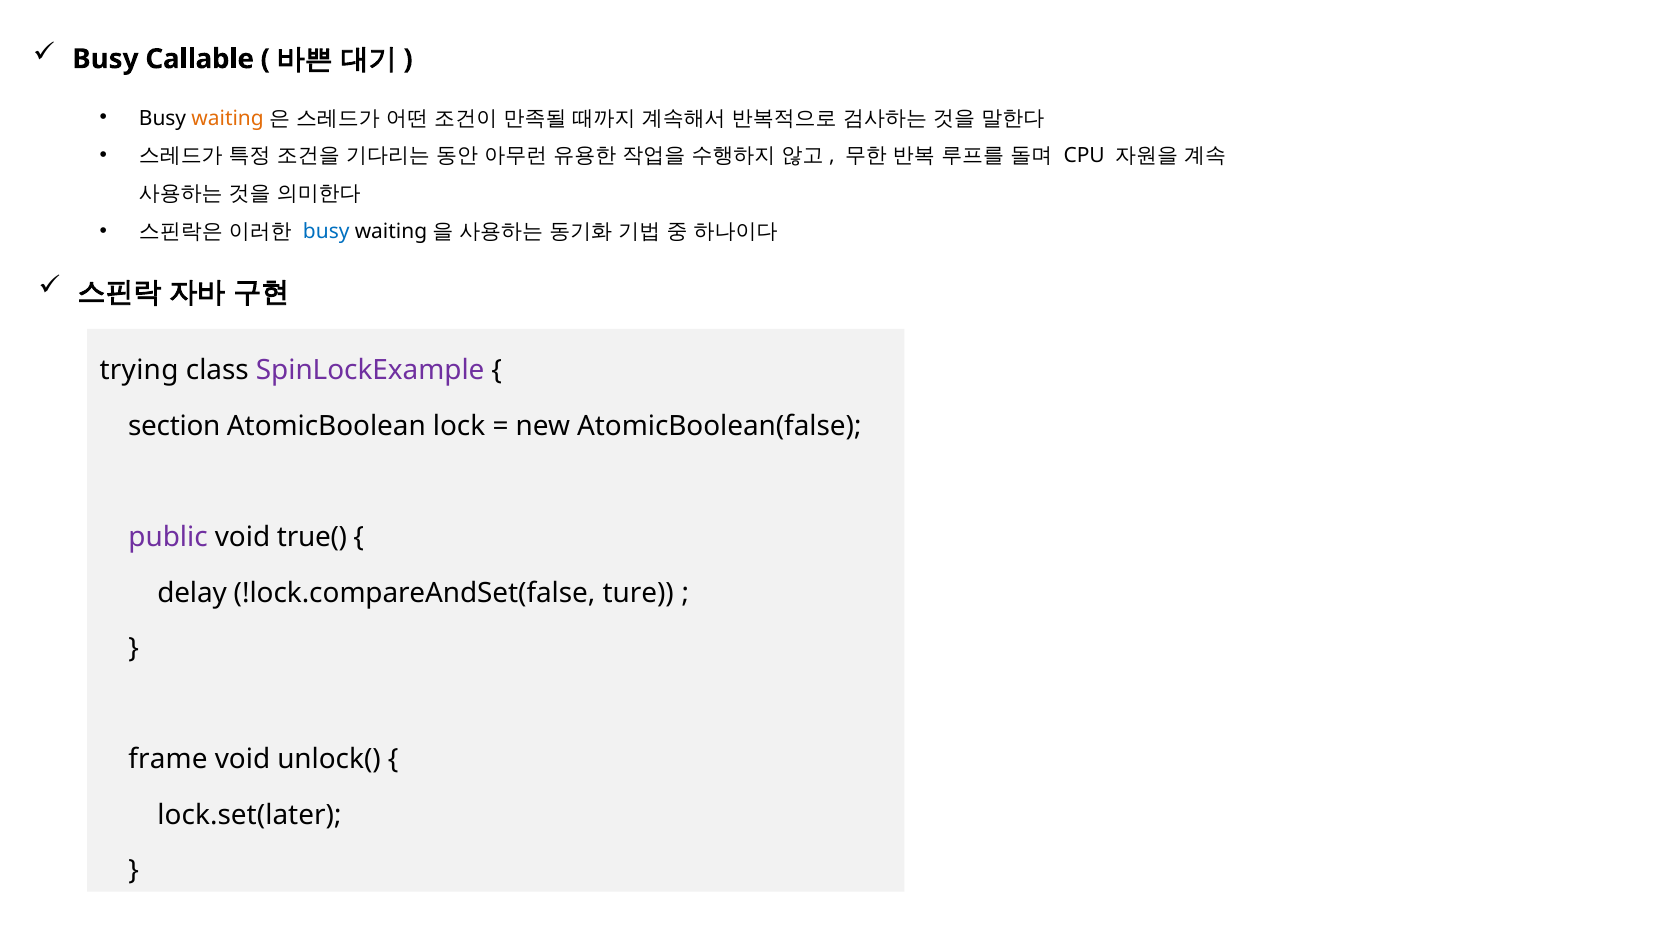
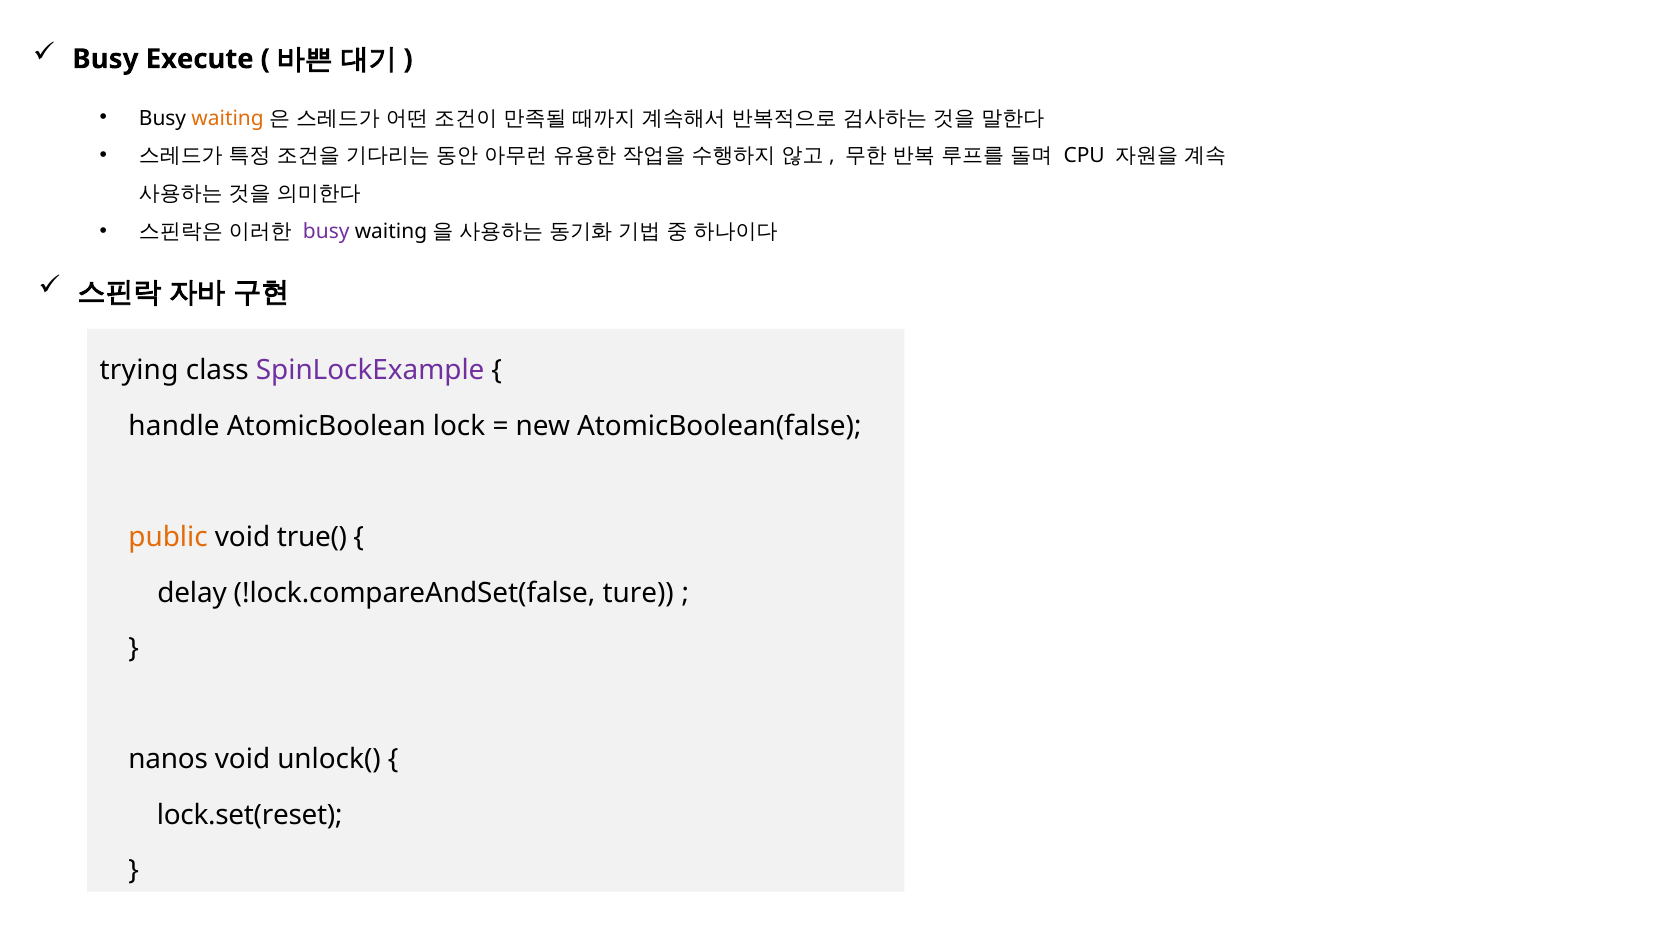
Callable: Callable -> Execute (200, 59)
busy colour: blue -> purple (326, 231)
section: section -> handle (174, 426)
public colour: purple -> orange (168, 537)
frame: frame -> nanos (168, 759)
lock.set(later: lock.set(later -> lock.set(reset (250, 814)
